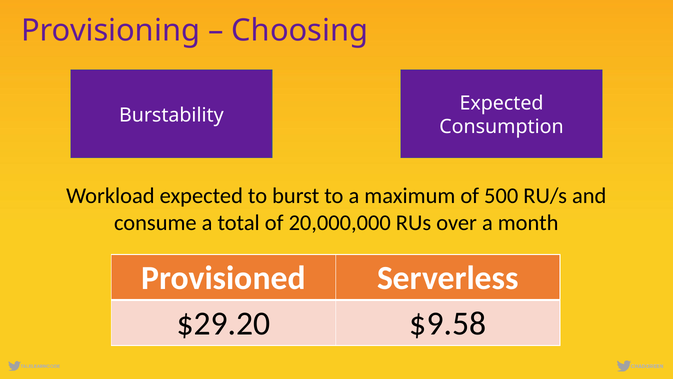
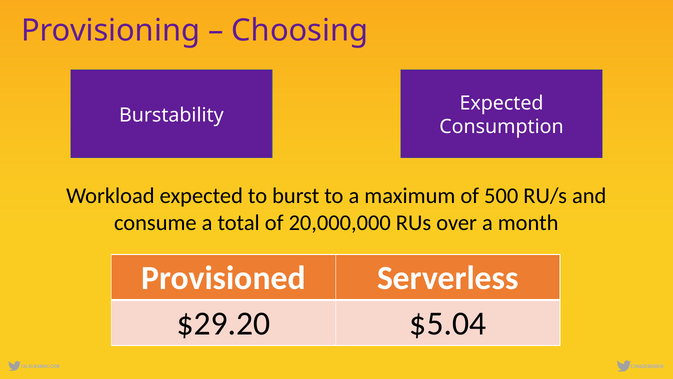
$9.58: $9.58 -> $5.04 (448, 323)
